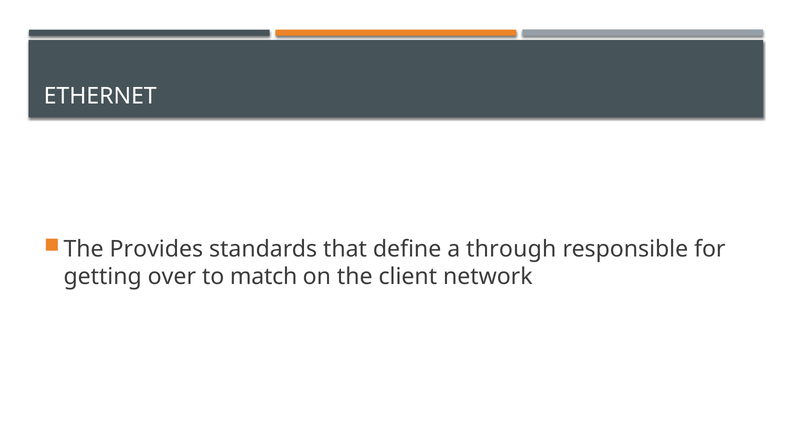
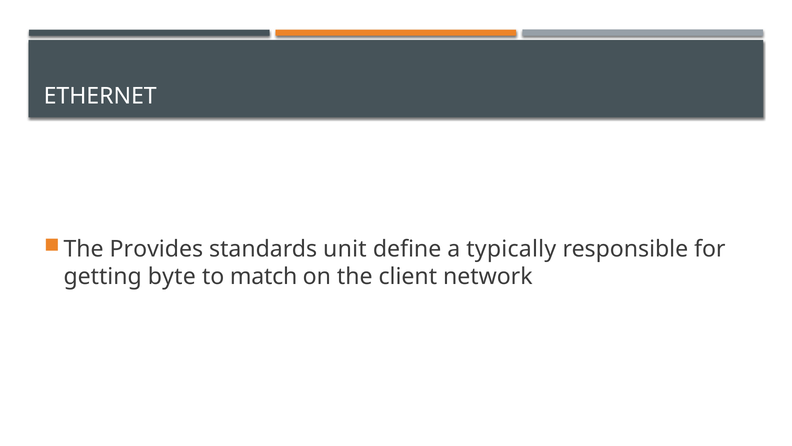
that: that -> unit (345, 249)
through: through -> typically (511, 249)
over: over -> byte (172, 277)
